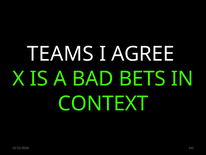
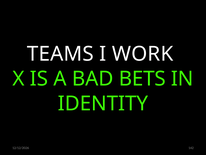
AGREE: AGREE -> WORK (143, 54)
CONTEXT: CONTEXT -> IDENTITY (103, 103)
